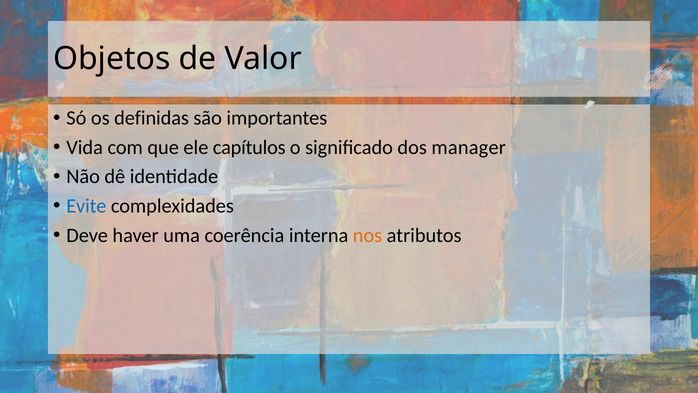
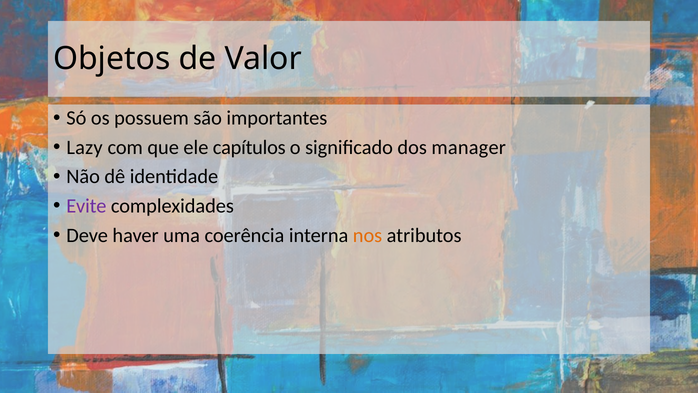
definidas: definidas -> possuem (151, 118)
Vida: Vida -> Lazy (85, 147)
Evite colour: blue -> purple (86, 206)
